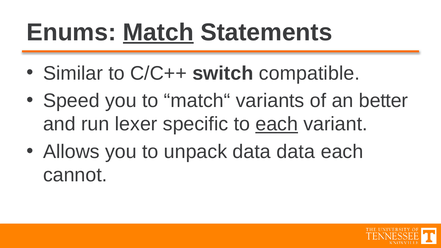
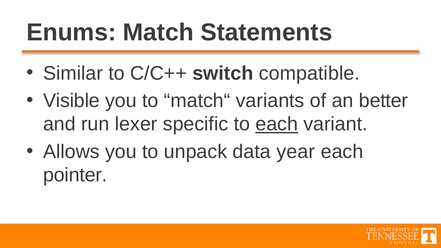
Match underline: present -> none (158, 32)
Speed: Speed -> Visible (71, 101)
data data: data -> year (296, 152)
cannot: cannot -> pointer (75, 175)
